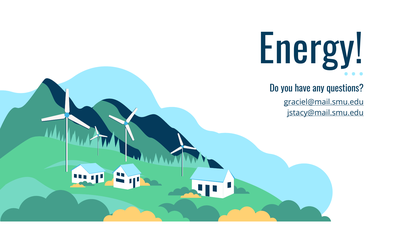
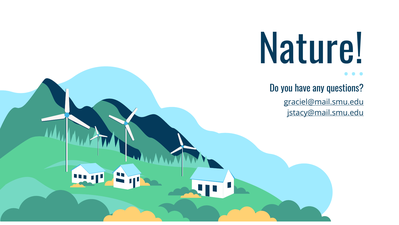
Energy: Energy -> Nature (311, 50)
